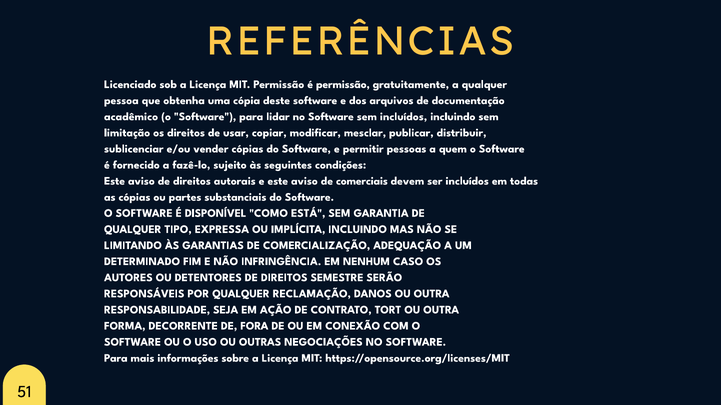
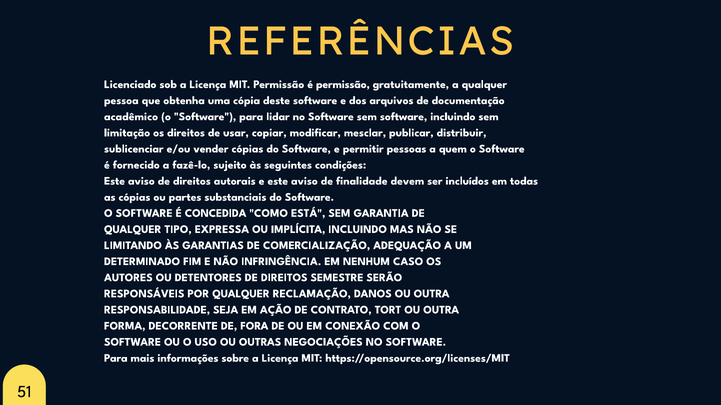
sem incluídos: incluídos -> software (404, 117)
comerciais: comerciais -> finalidade (362, 181)
DISPONÍVEL: DISPONÍVEL -> CONCEDIDA (216, 213)
